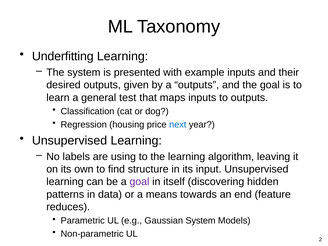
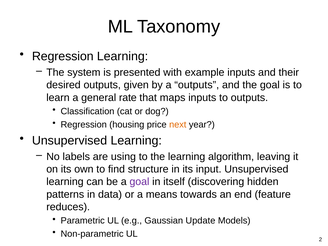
Underfitting: Underfitting -> Regression (63, 56)
test: test -> rate (128, 98)
next colour: blue -> orange (178, 125)
Gaussian System: System -> Update (200, 221)
